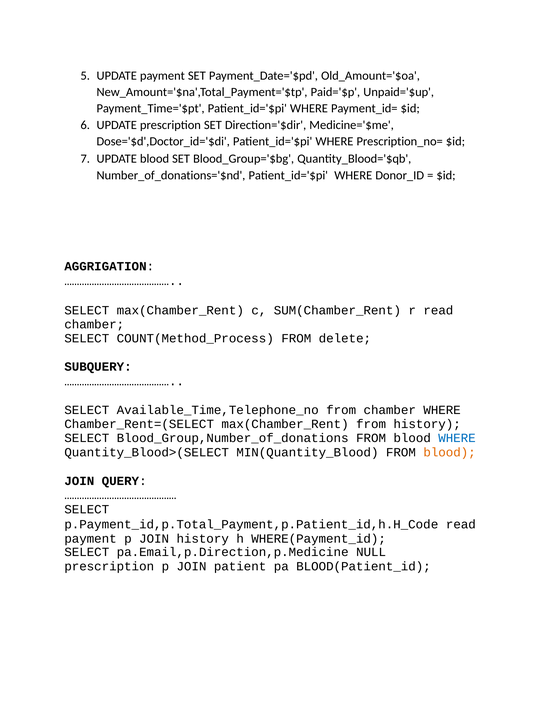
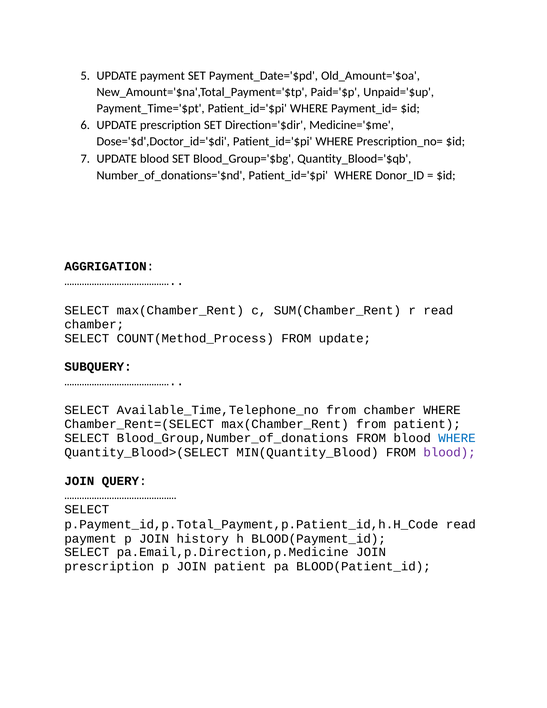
FROM delete: delete -> update (345, 338)
from history: history -> patient (427, 424)
blood colour: orange -> purple (450, 452)
WHERE(Payment_id: WHERE(Payment_id -> BLOOD(Payment_id (319, 538)
pa.Email,p.Direction,p.Medicine NULL: NULL -> JOIN (371, 552)
